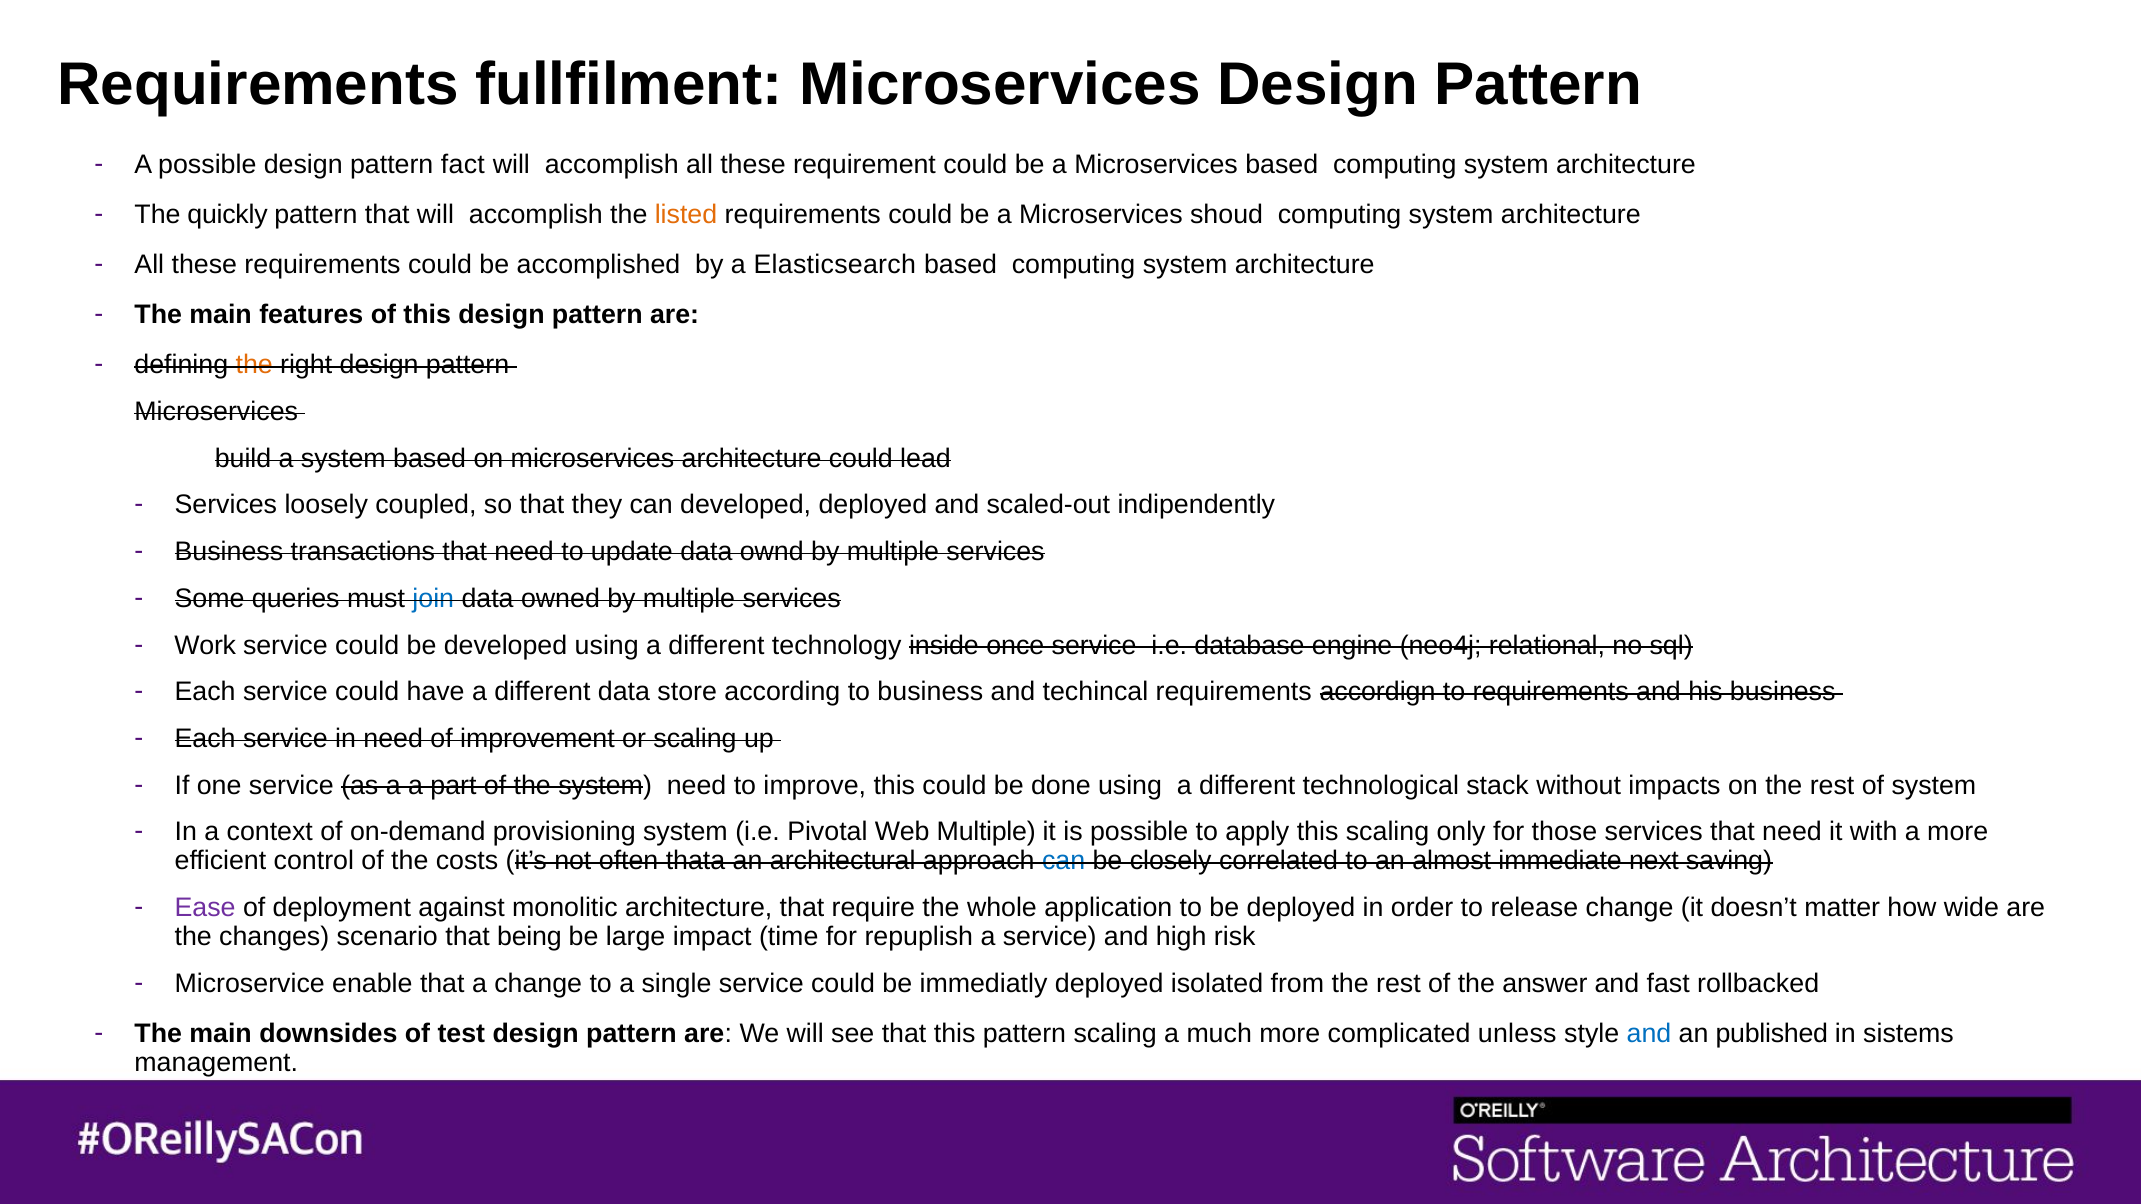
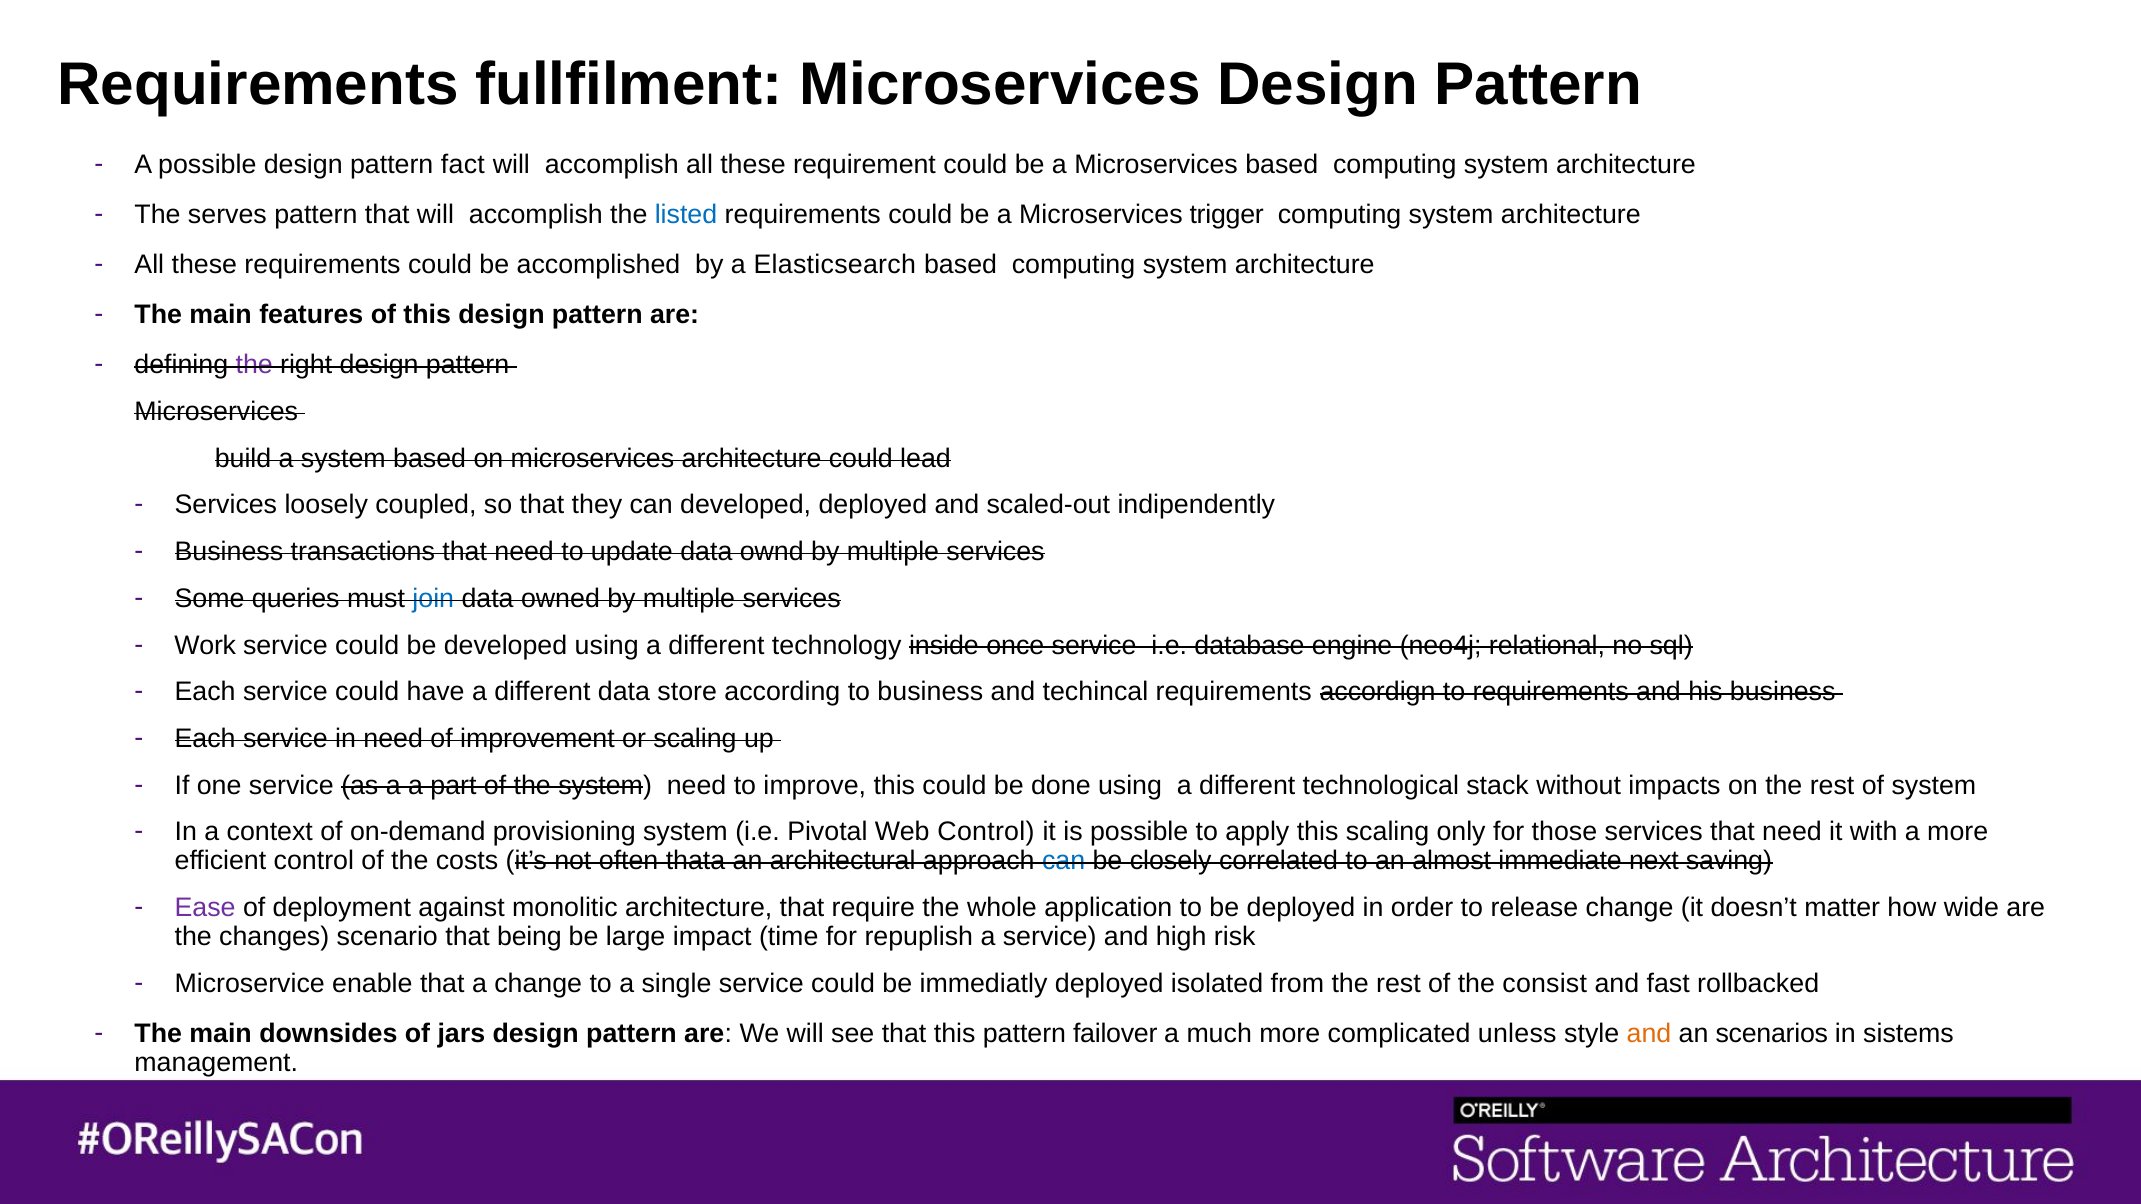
quickly: quickly -> serves (227, 215)
listed colour: orange -> blue (686, 215)
shoud: shoud -> trigger (1227, 215)
the colour: orange -> purple (254, 365)
Web Multiple: Multiple -> Control (986, 832)
answer: answer -> consist (1545, 984)
test: test -> jars (461, 1034)
pattern scaling: scaling -> failover (1115, 1034)
and colour: blue -> orange (1649, 1034)
published: published -> scenarios (1772, 1034)
